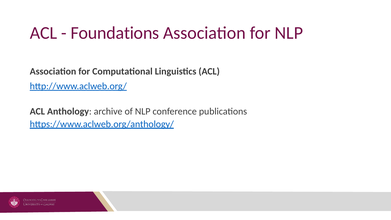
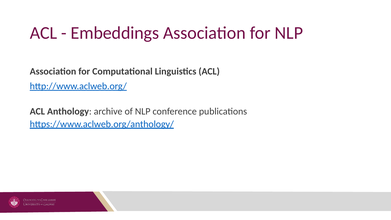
Foundations: Foundations -> Embeddings (115, 33)
